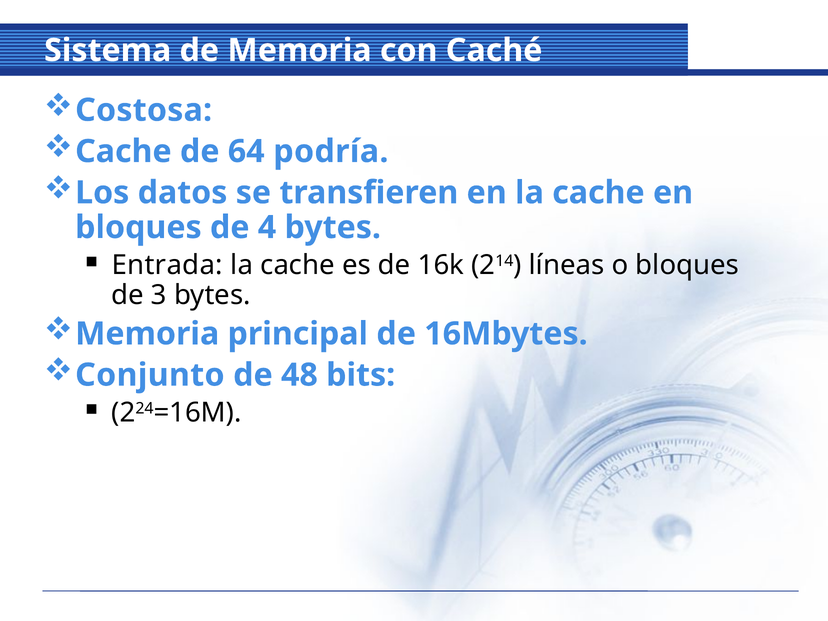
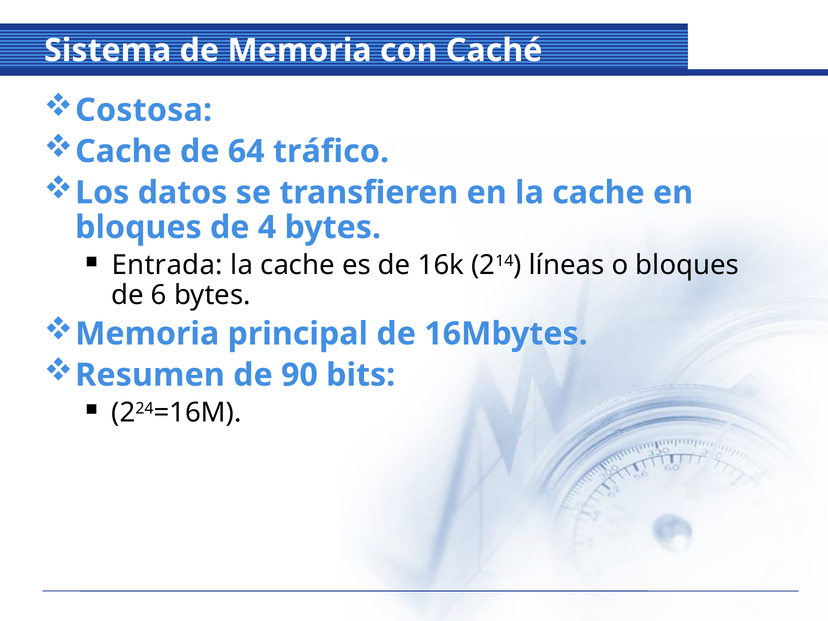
podría: podría -> tráfico (331, 151)
3: 3 -> 6 (159, 295)
Conjunto: Conjunto -> Resumen (150, 375)
48: 48 -> 90 (299, 375)
